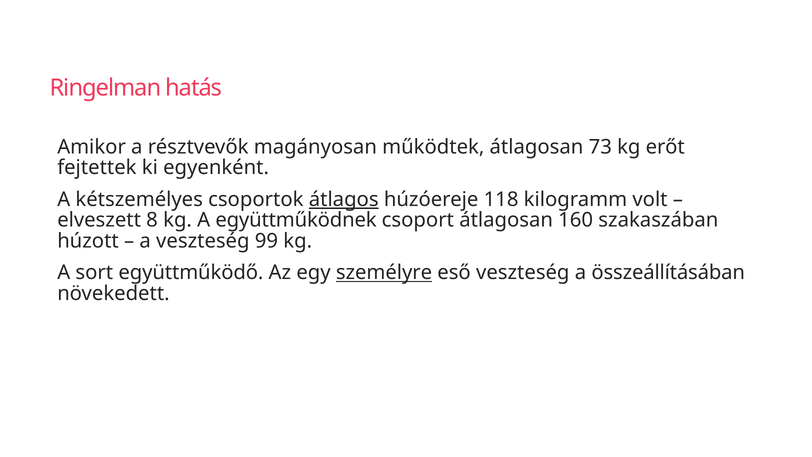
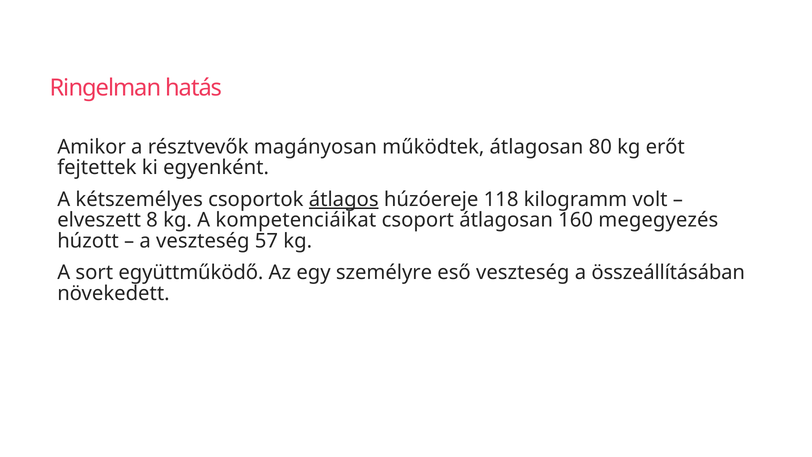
73: 73 -> 80 (600, 147)
együttműködnek: együttműködnek -> kompetenciáikat (296, 220)
szakaszában: szakaszában -> megegyezés (658, 220)
99: 99 -> 57 (266, 241)
személyre underline: present -> none (384, 272)
